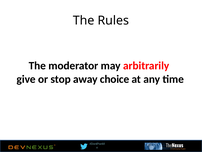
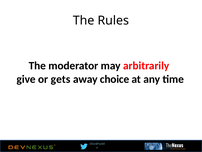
stop: stop -> gets (61, 79)
